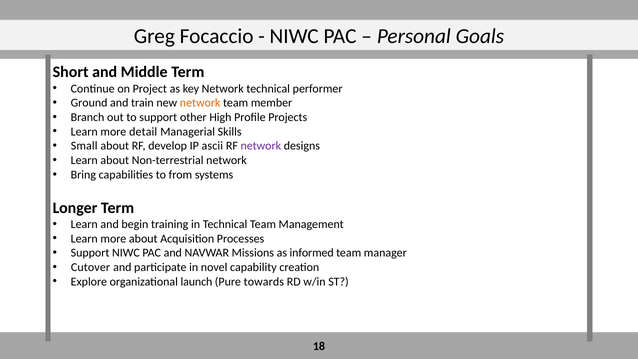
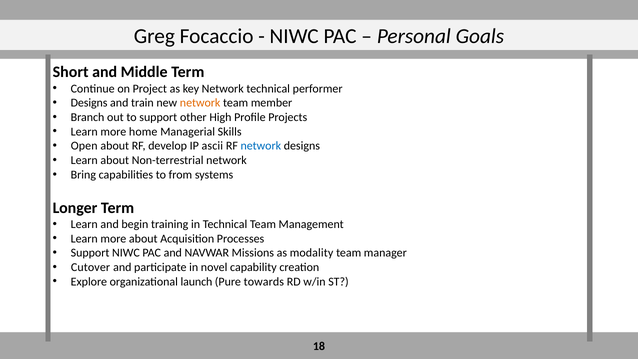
Ground: Ground -> Designs (89, 103)
detail: detail -> home (143, 132)
Small: Small -> Open (84, 146)
network colour: purple -> blue (261, 146)
informed: informed -> modality (312, 253)
